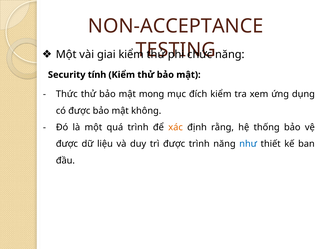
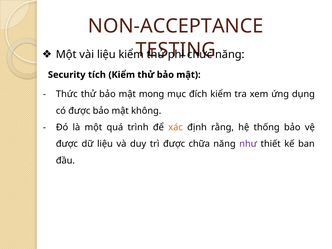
vài giai: giai -> liệu (106, 54)
tính: tính -> tích (97, 75)
được trình: trình -> chữa (199, 144)
như colour: blue -> purple (248, 144)
